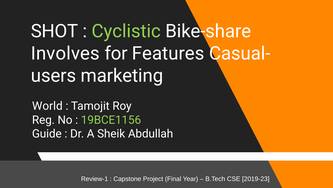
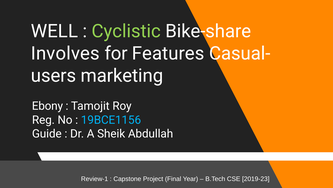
SHOT: SHOT -> WELL (54, 31)
World: World -> Ebony (47, 106)
19BCE1156 colour: light green -> light blue (111, 120)
